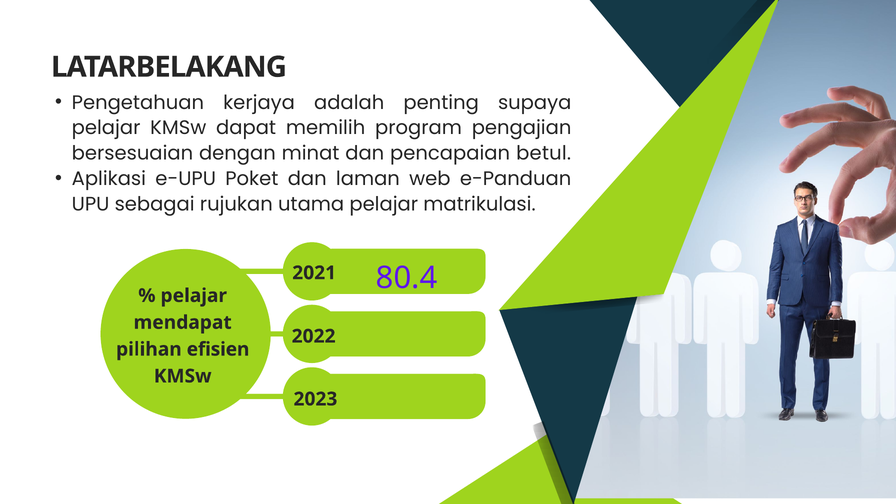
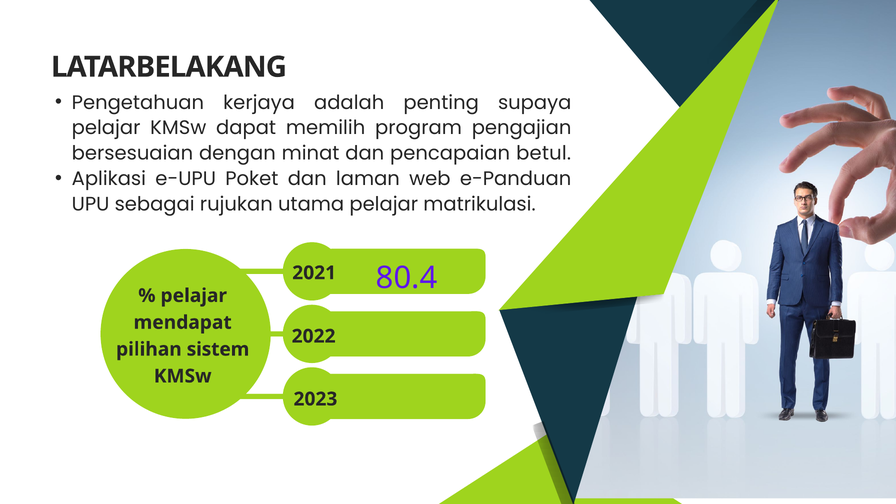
efisien: efisien -> sistem (218, 349)
